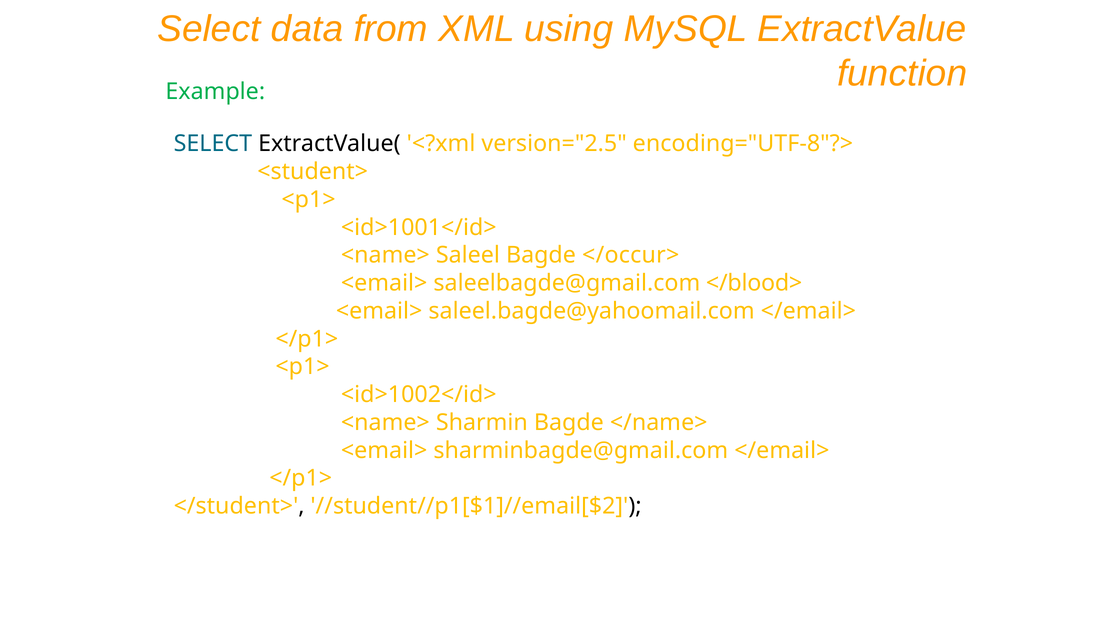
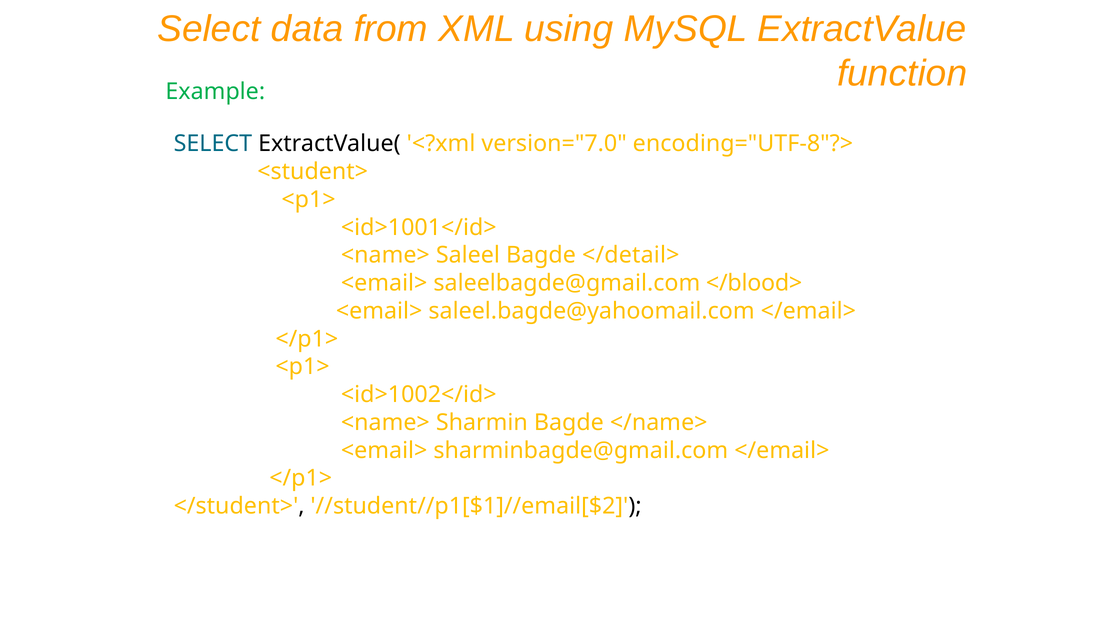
version="2.5: version="2.5 -> version="7.0 (554, 144)
</occur>: </occur> -> </detail> (631, 255)
